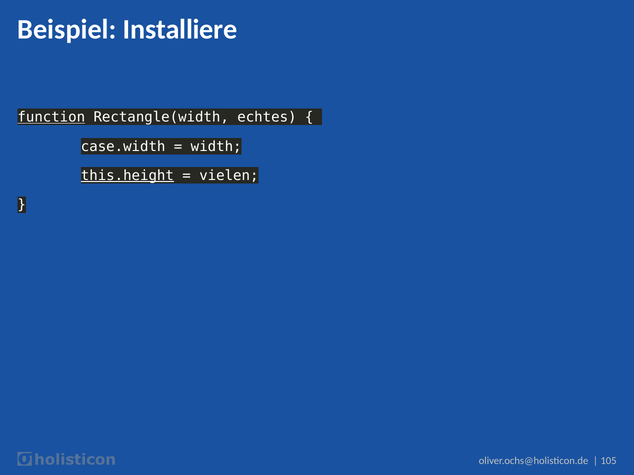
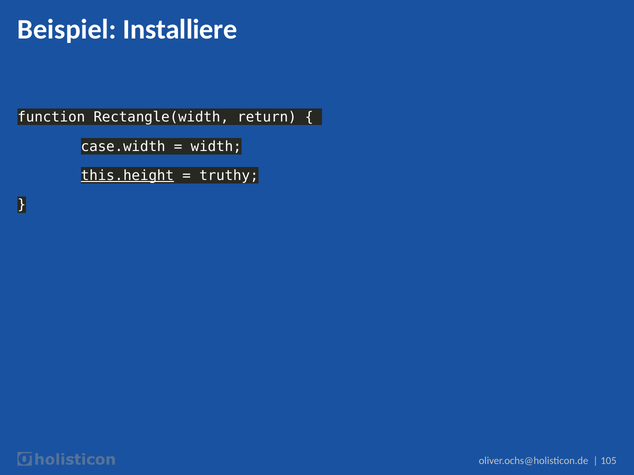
function underline: present -> none (51, 117)
echtes: echtes -> return (267, 117)
vielen: vielen -> truthy (229, 176)
